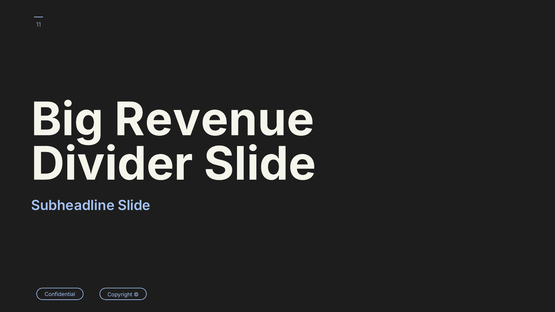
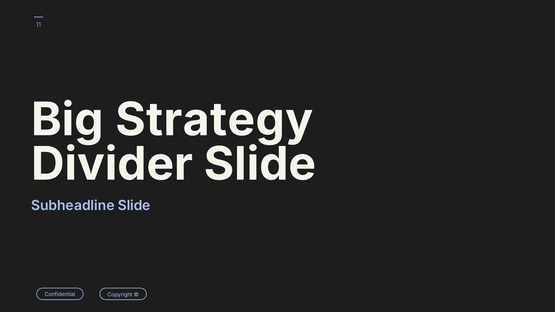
Revenue: Revenue -> Strategy (214, 120)
